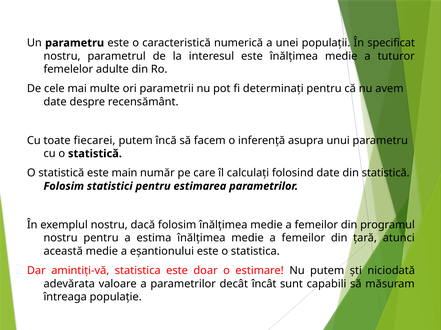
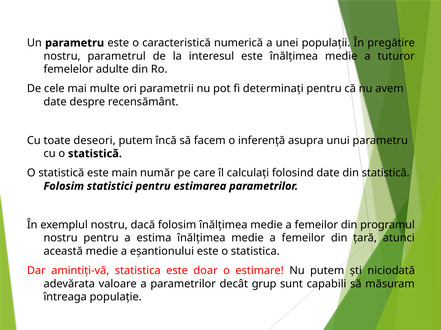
specificat: specificat -> pregătire (391, 43)
fiecarei: fiecarei -> deseori (95, 141)
încât: încât -> grup (264, 284)
